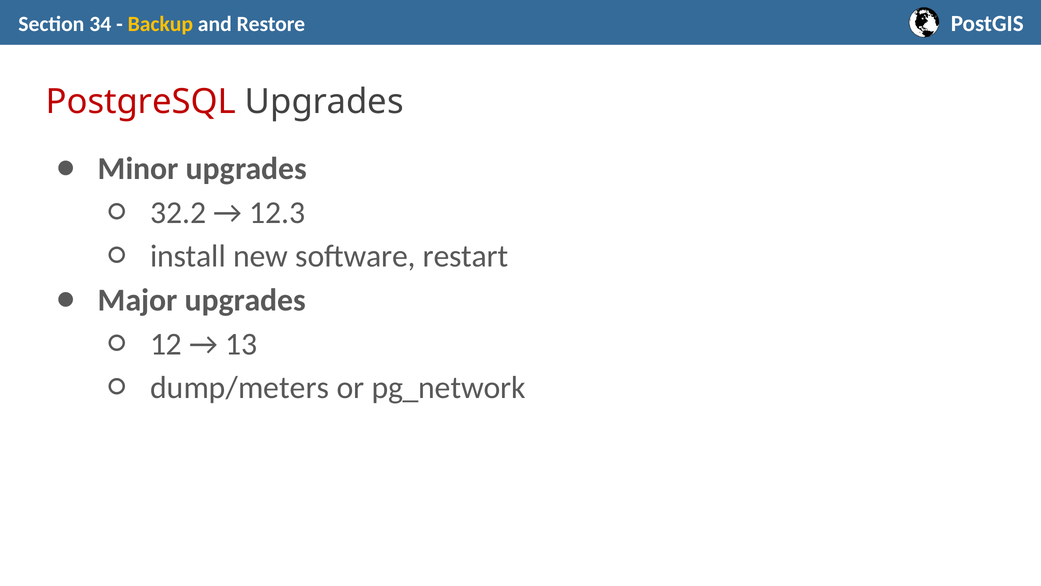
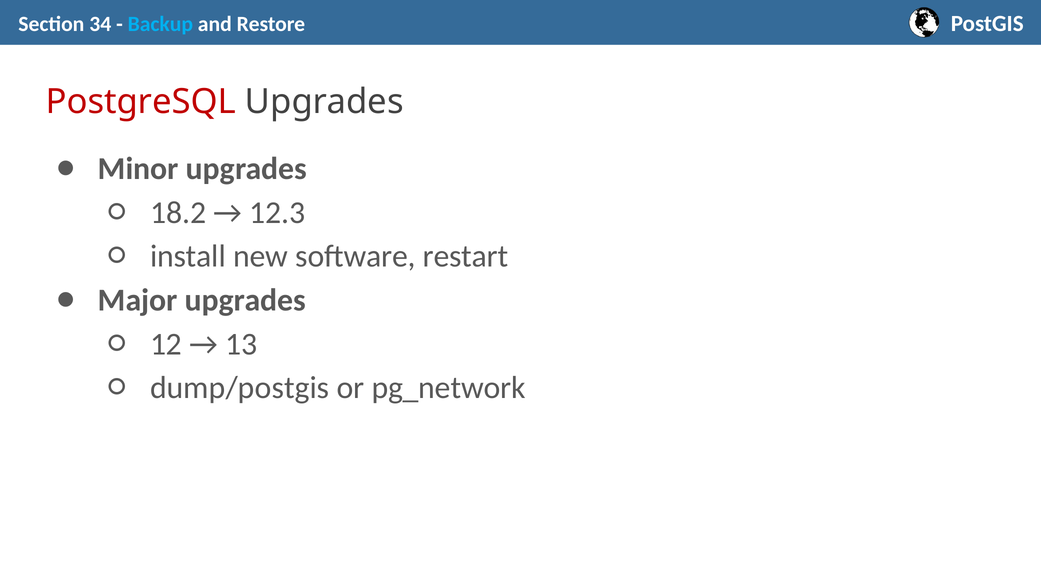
Backup colour: yellow -> light blue (160, 24)
32.2: 32.2 -> 18.2 (178, 212)
dump/meters: dump/meters -> dump/postgis (240, 388)
